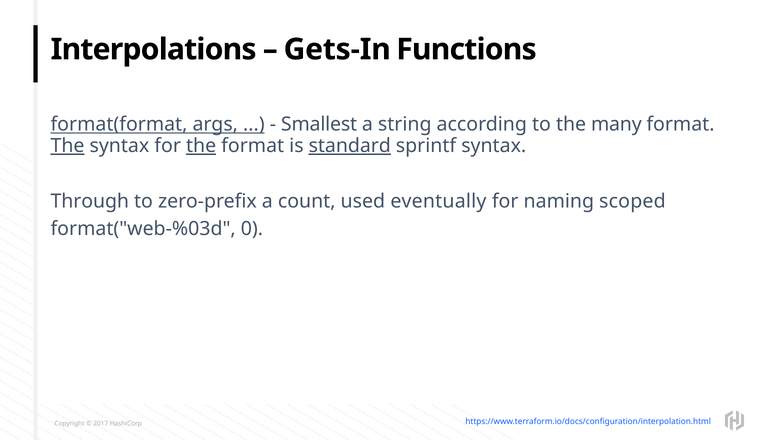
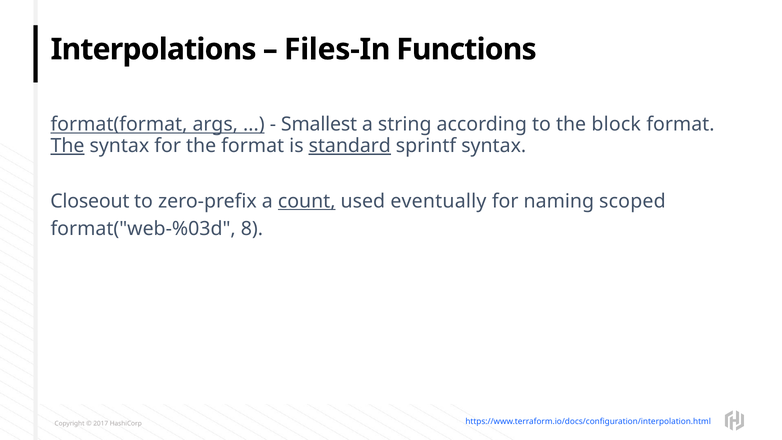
Gets-In: Gets-In -> Files-In (337, 49)
many: many -> block (616, 124)
the underline: present -> none (201, 146)
Through: Through -> Closeout (90, 201)
count underline: none -> present (307, 201)
0: 0 -> 8 (252, 229)
